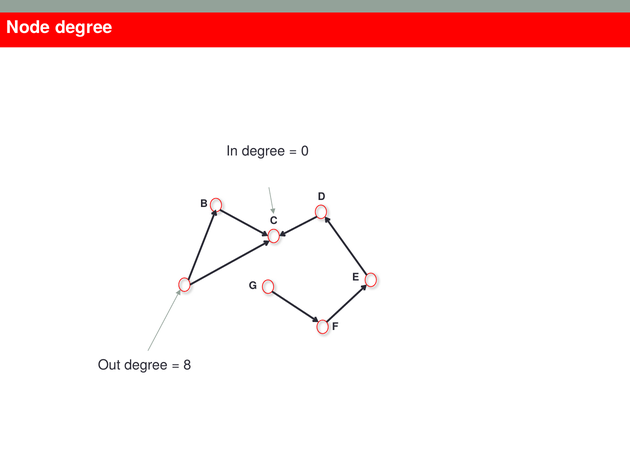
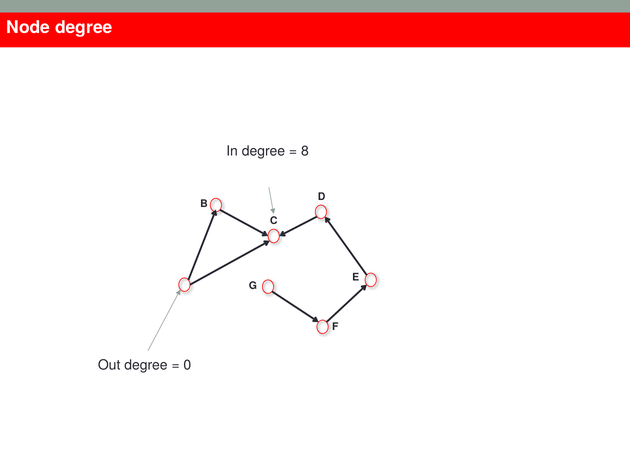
0: 0 -> 8 (305, 151)
8: 8 -> 0 (187, 365)
